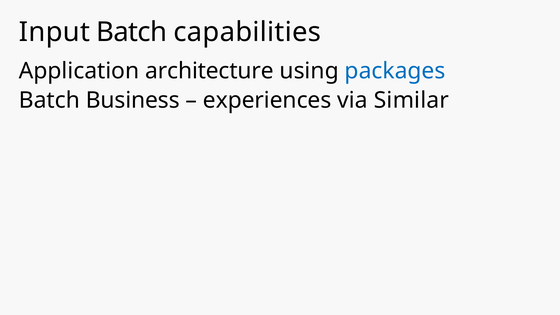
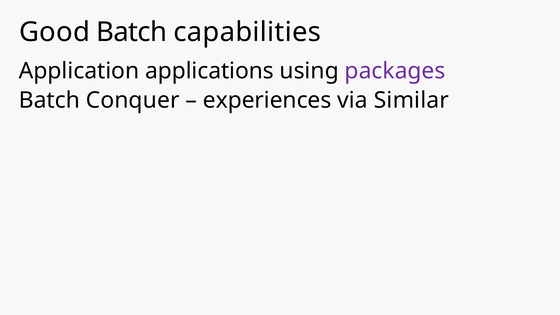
Input: Input -> Good (54, 32)
architecture: architecture -> applications (209, 71)
packages colour: blue -> purple (395, 71)
Business: Business -> Conquer (133, 100)
